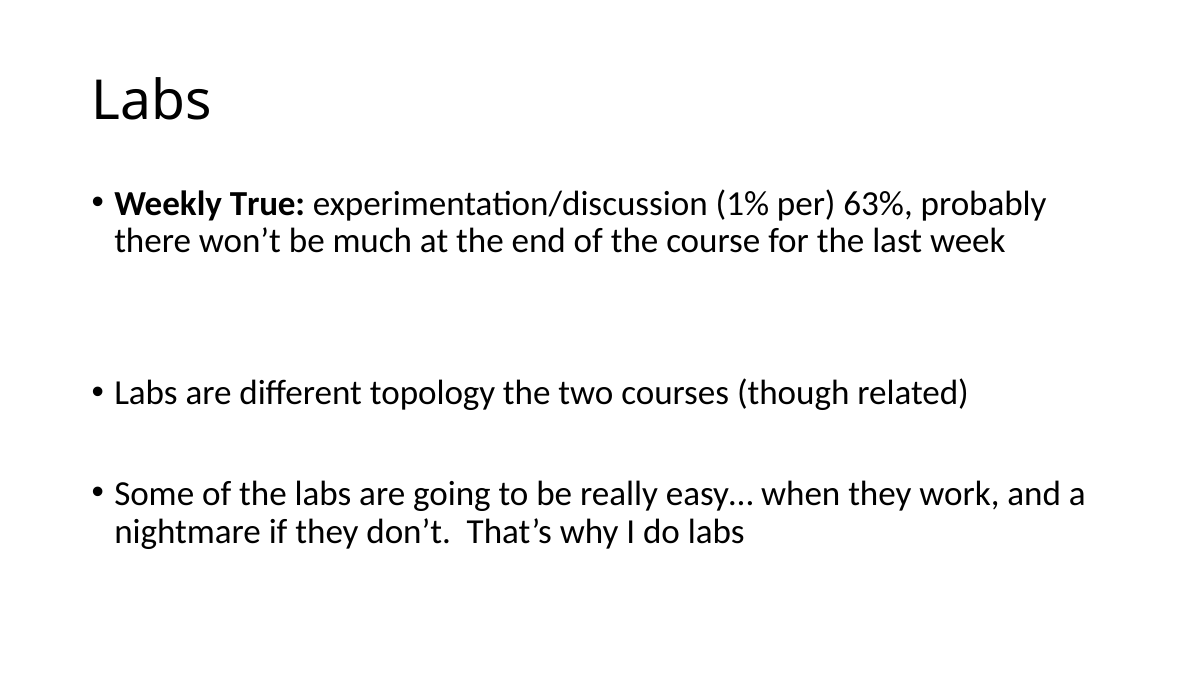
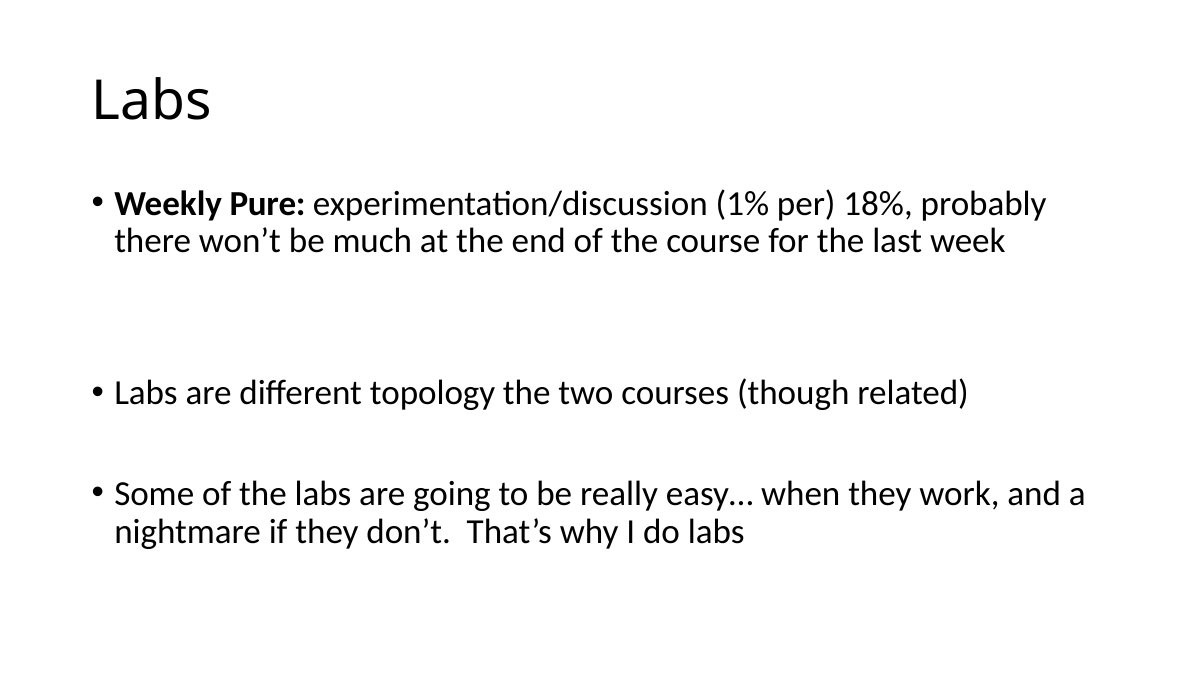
True: True -> Pure (268, 203)
63%: 63% -> 18% (878, 203)
